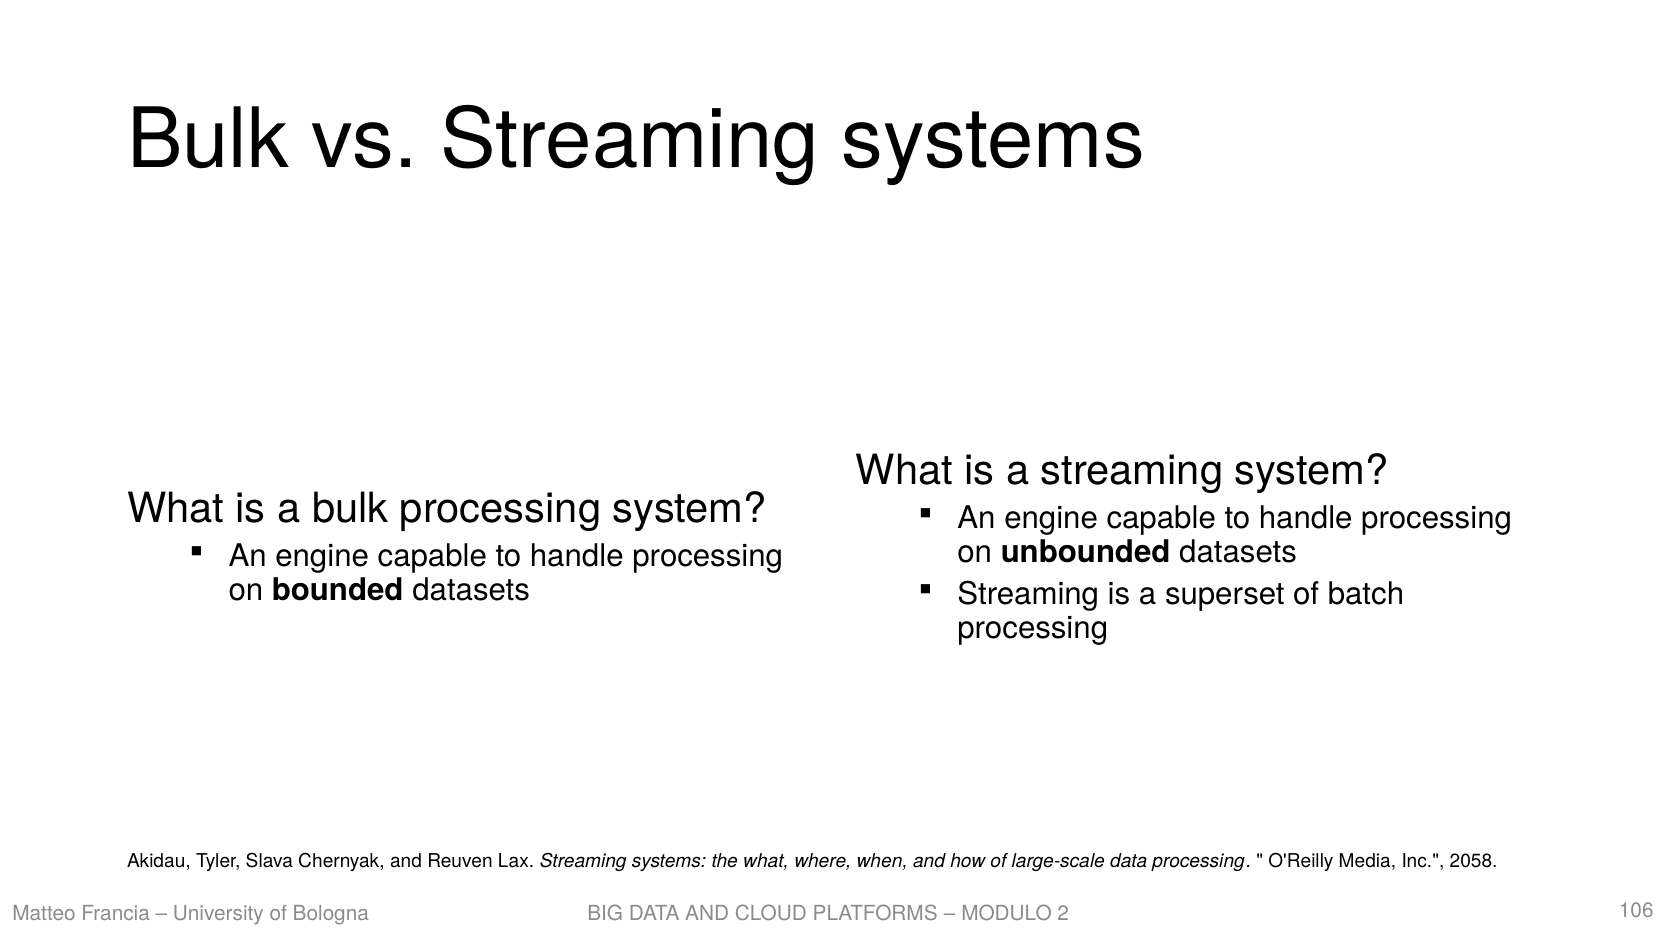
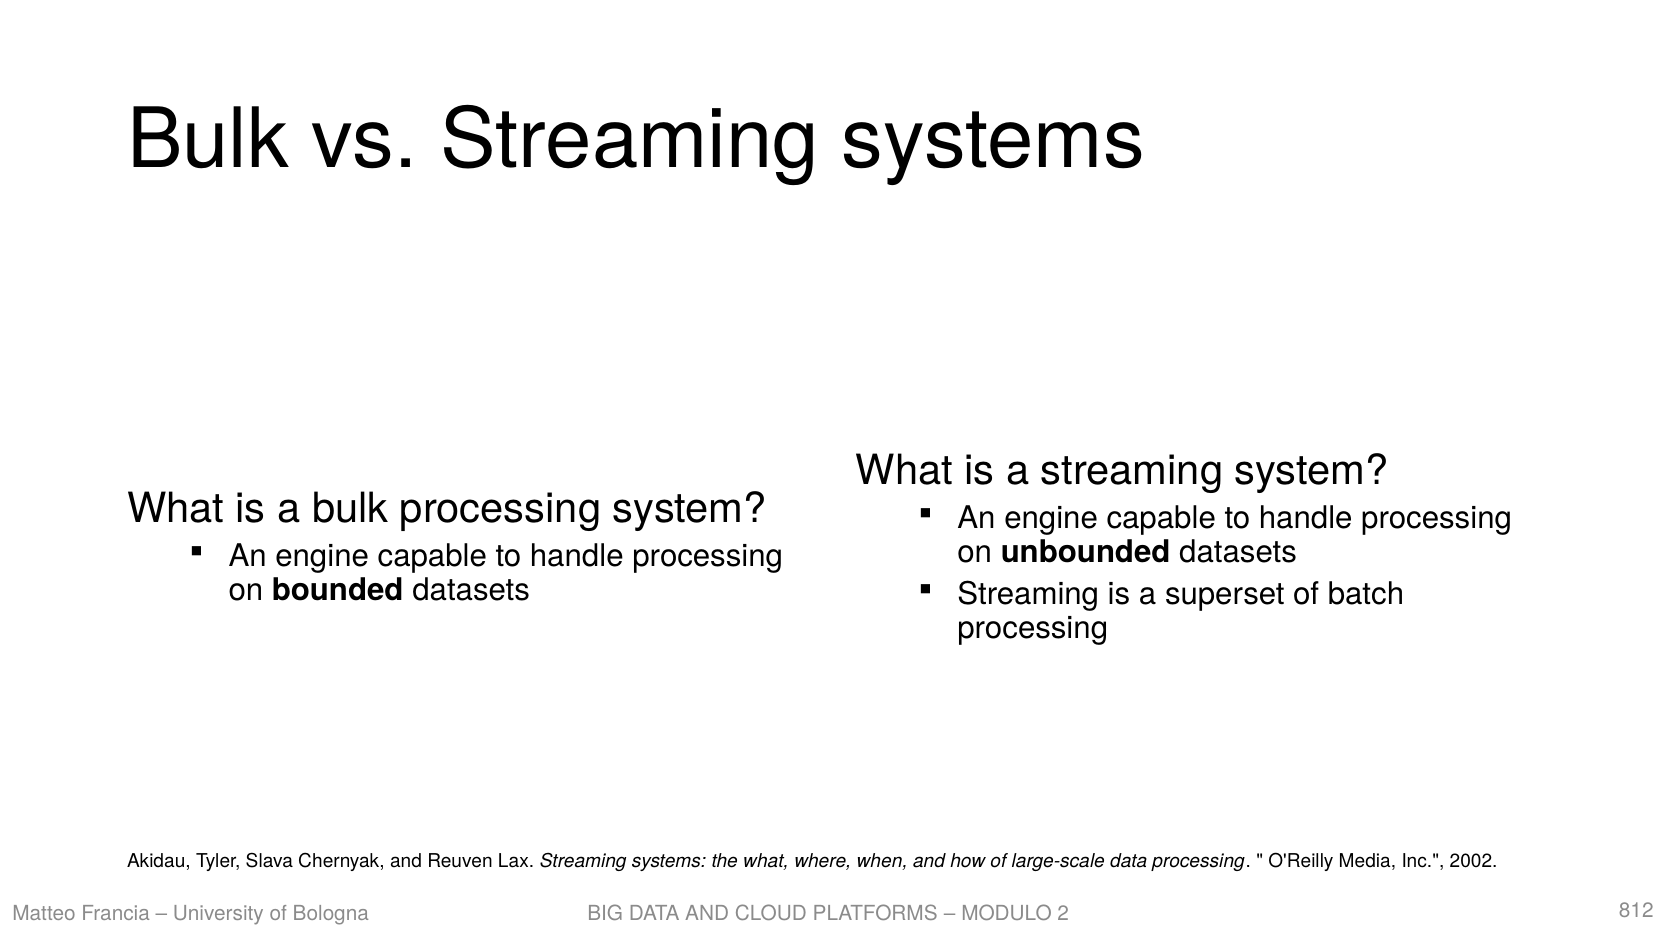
2058: 2058 -> 2002 (1474, 861)
106: 106 -> 812 (1636, 911)
